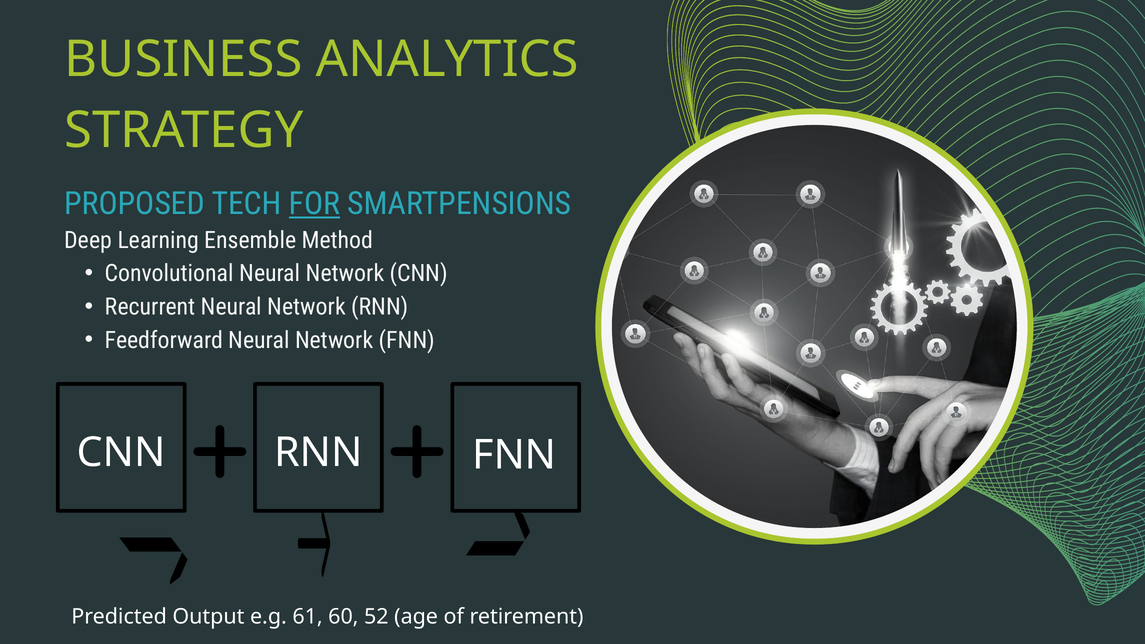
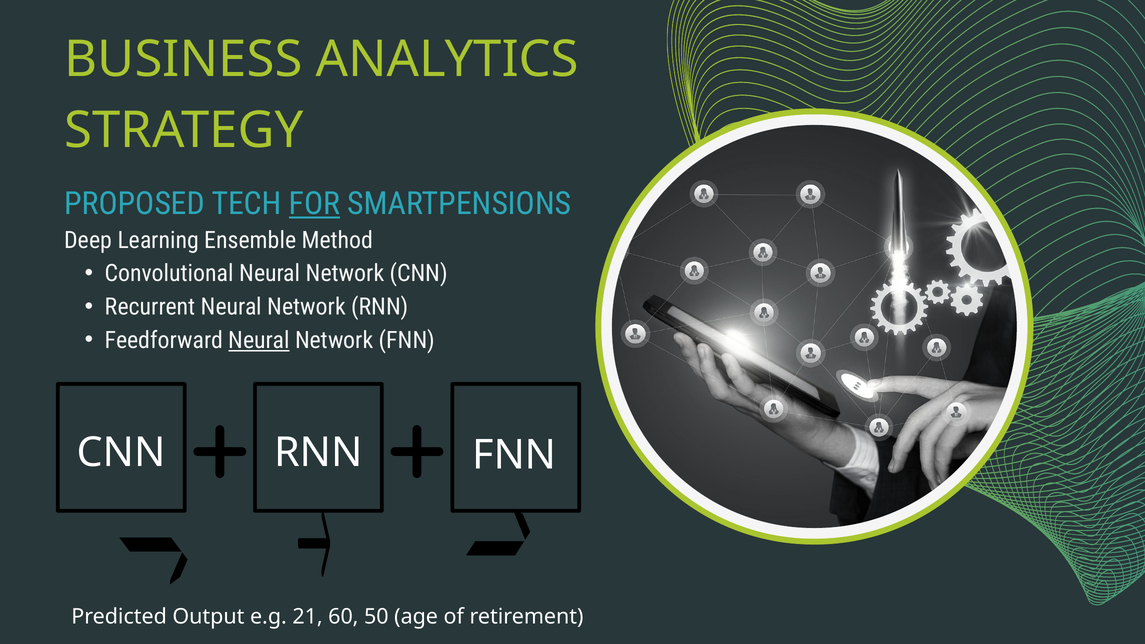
Neural underline: none -> present (259, 340)
61: 61 -> 21 (308, 617)
52: 52 -> 50 (376, 617)
